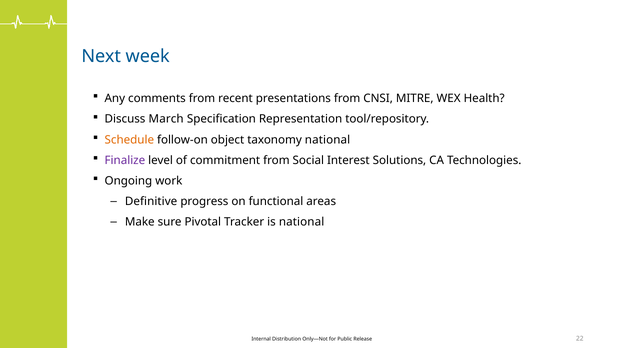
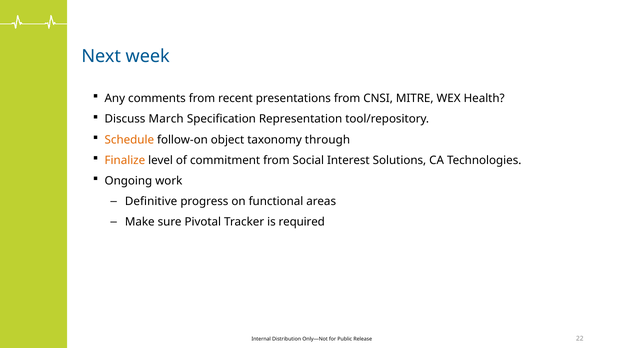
taxonomy national: national -> through (328, 140)
Finalize colour: purple -> orange (125, 160)
is national: national -> required (302, 222)
